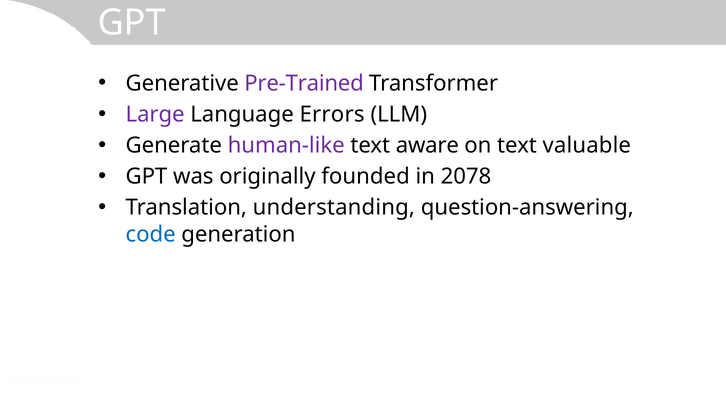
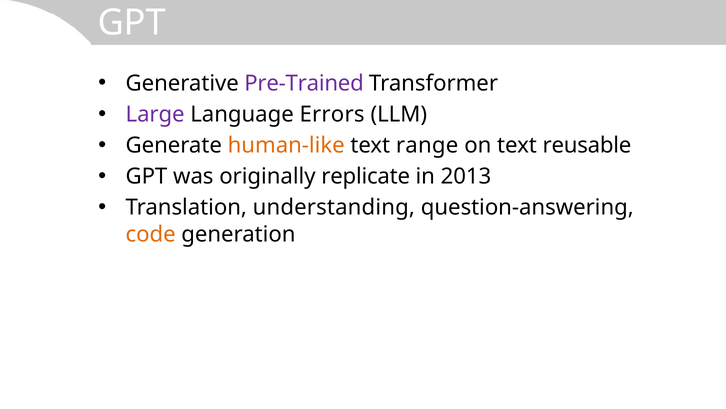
human-like colour: purple -> orange (286, 145)
aware: aware -> range (427, 145)
valuable: valuable -> reusable (587, 145)
founded: founded -> replicate (366, 176)
2078: 2078 -> 2013 (466, 176)
code colour: blue -> orange (151, 234)
